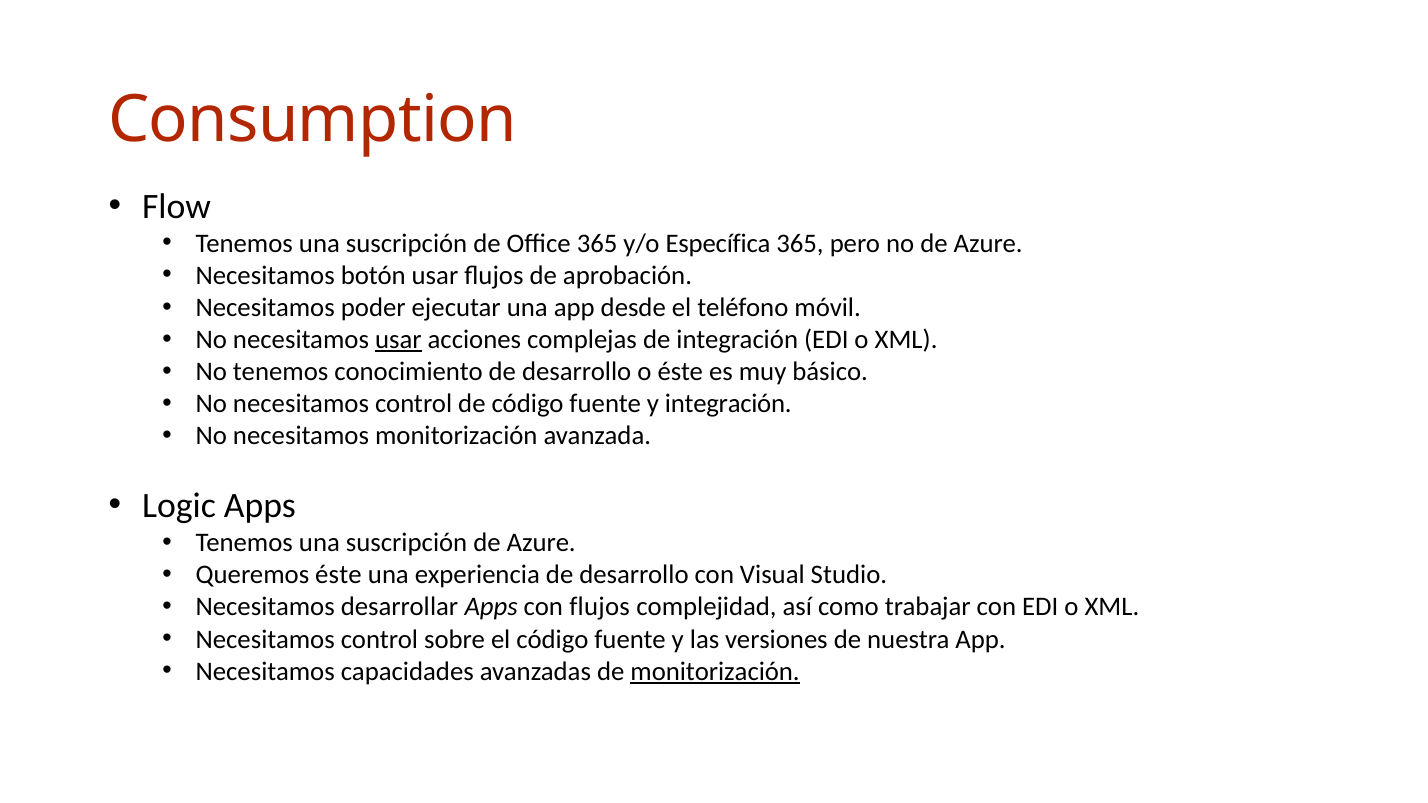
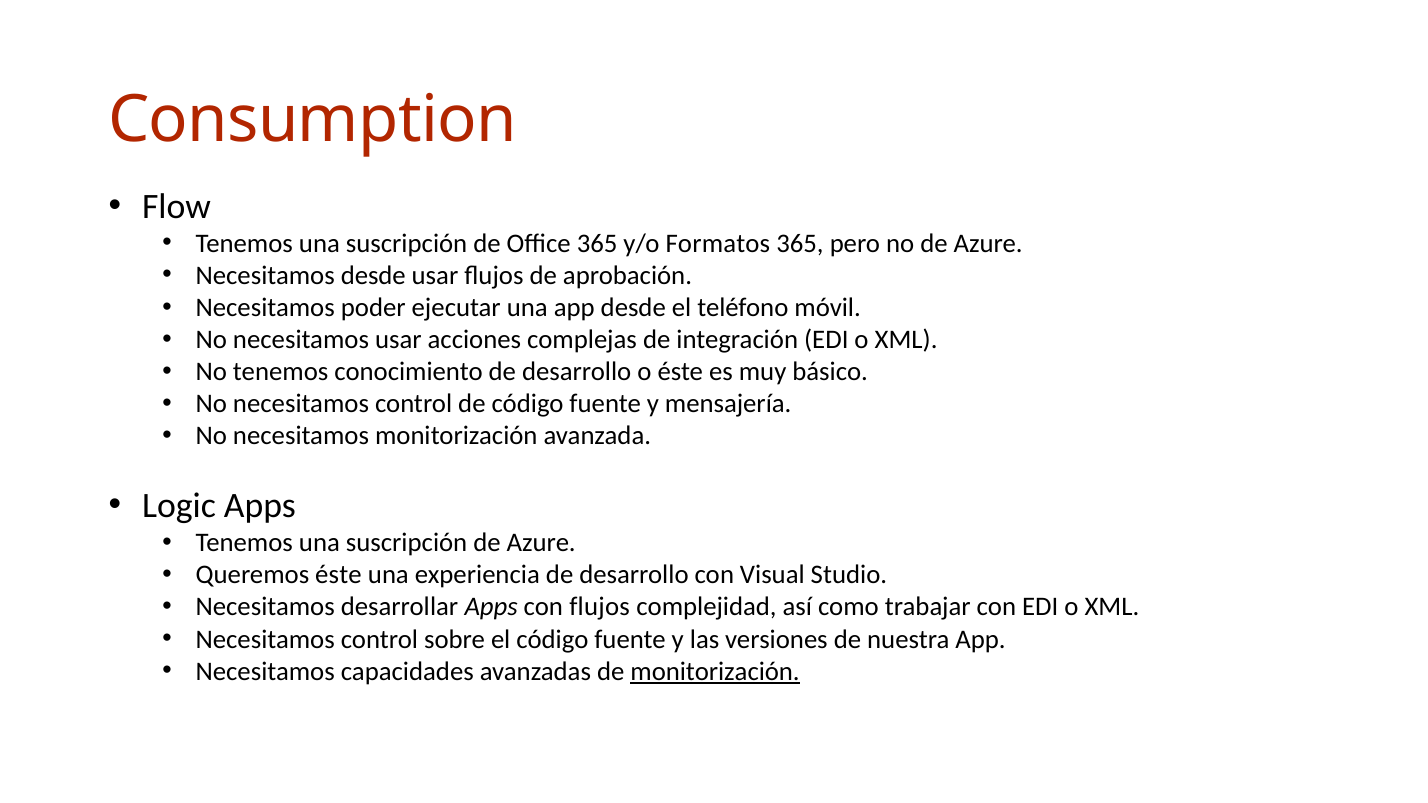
Específica: Específica -> Formatos (718, 243)
Necesitamos botón: botón -> desde (373, 276)
usar underline: present -> none (398, 340)
y integración: integración -> mensajería (728, 404)
